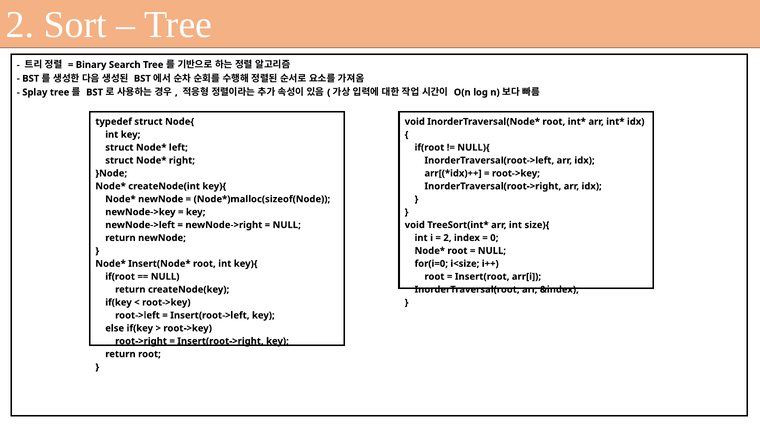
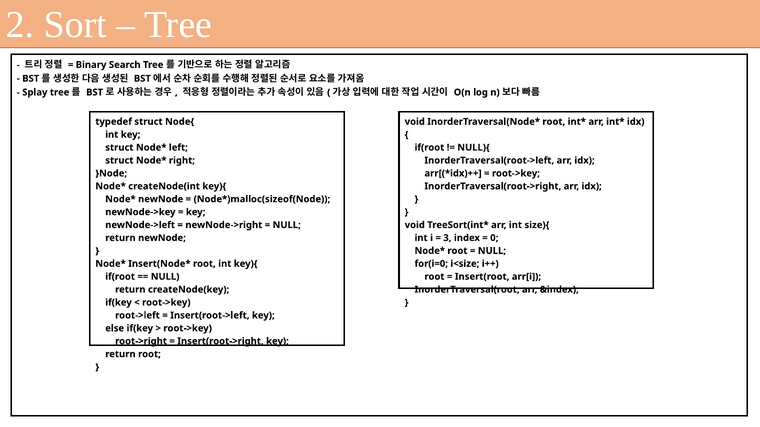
2: 2 -> 3 (447, 238)
